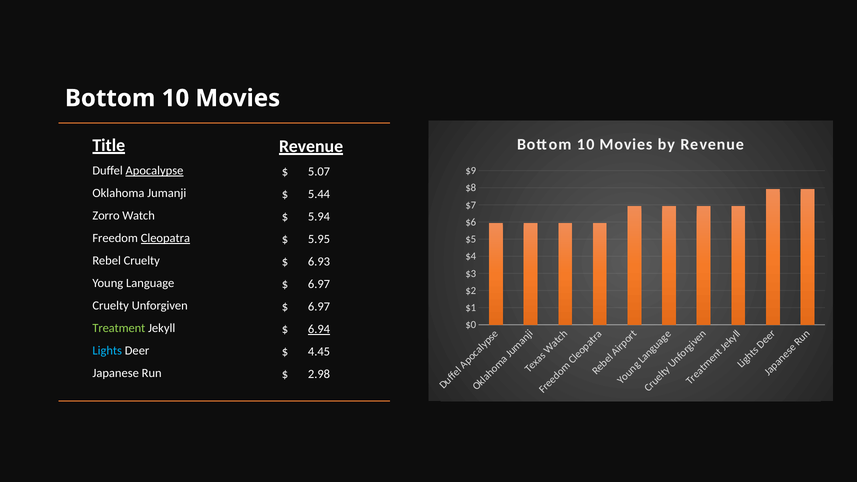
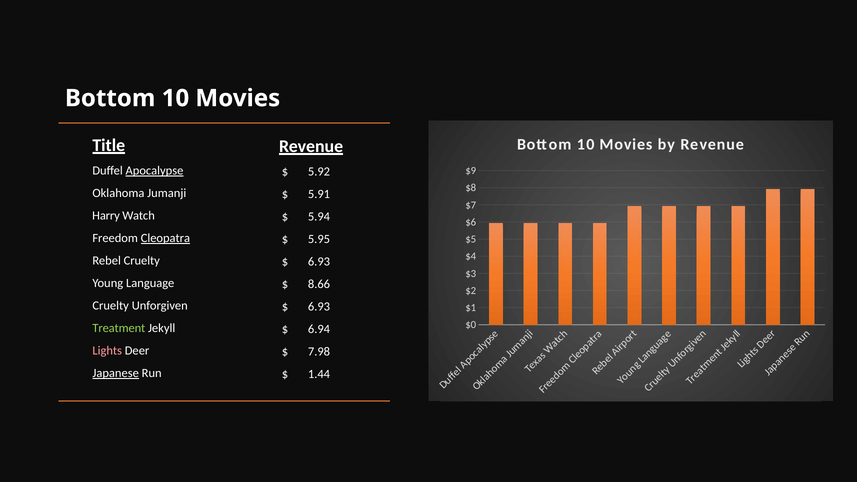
5.07: 5.07 -> 5.92 (319, 172)
5.44: 5.44 -> 5.91 (319, 194)
Zorro: Zorro -> Harry (106, 216)
6.97: 6.97 -> 8.66 (319, 284)
6.97: 6.97 -> 6.93 (319, 307)
6.94 underline: present -> none (319, 329)
Lights colour: light blue -> pink (107, 351)
4.45: 4.45 -> 7.98 (319, 352)
Japanese underline: none -> present (116, 373)
2.98: 2.98 -> 1.44 (319, 374)
